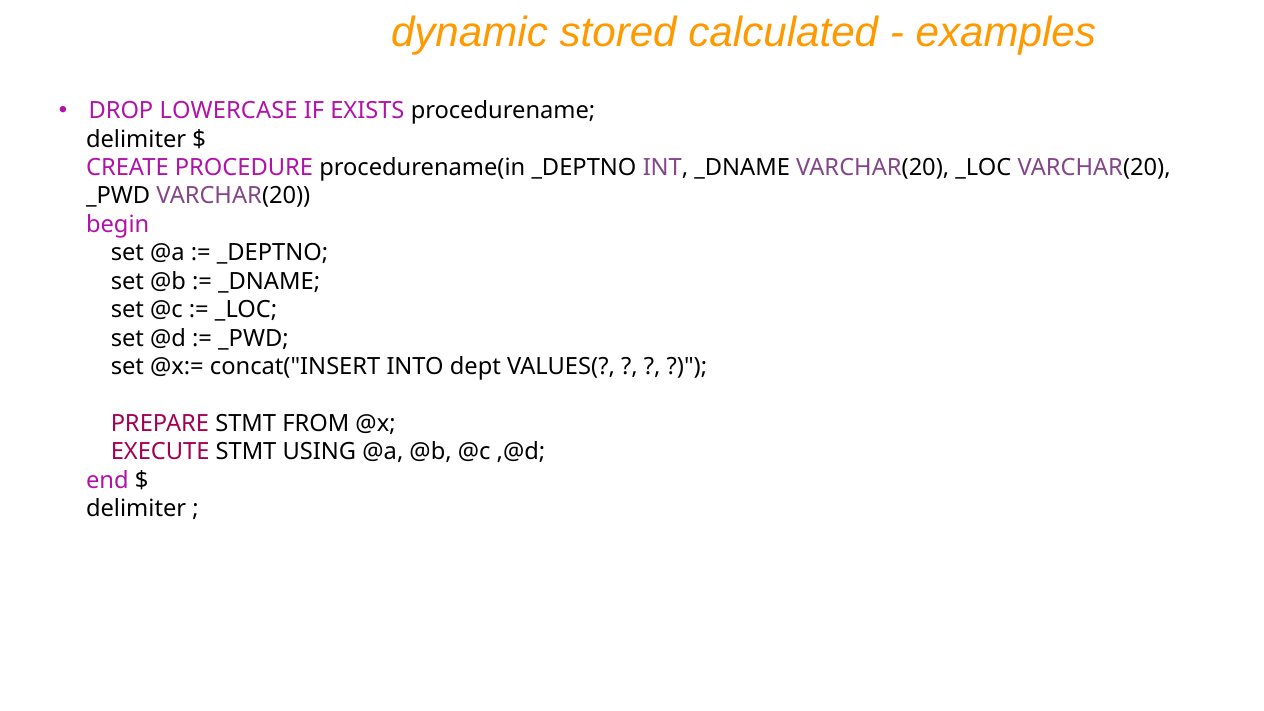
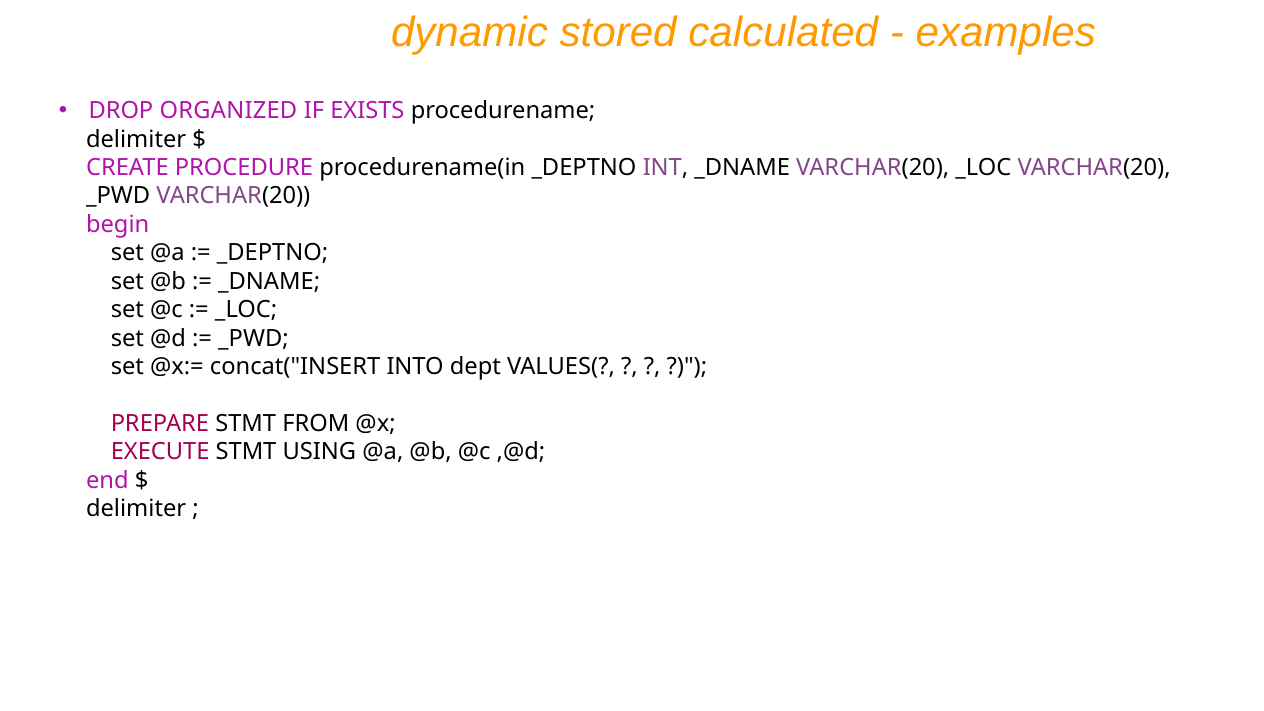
LOWERCASE: LOWERCASE -> ORGANIZED (228, 111)
